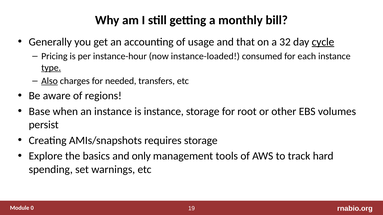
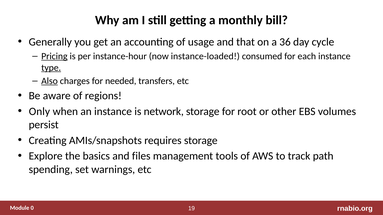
32: 32 -> 36 (285, 42)
cycle underline: present -> none (323, 42)
Pricing underline: none -> present (54, 56)
Base: Base -> Only (39, 112)
is instance: instance -> network (164, 112)
only: only -> files (141, 156)
hard: hard -> path (323, 156)
